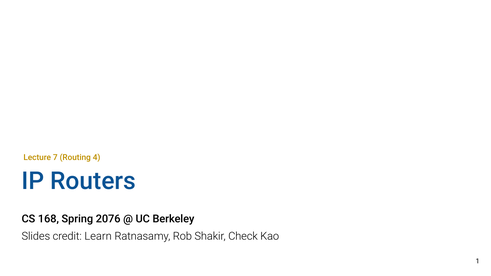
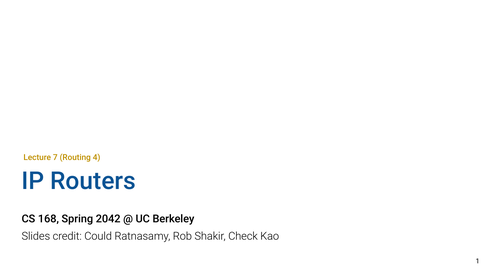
2076: 2076 -> 2042 (108, 219)
Learn: Learn -> Could (98, 236)
